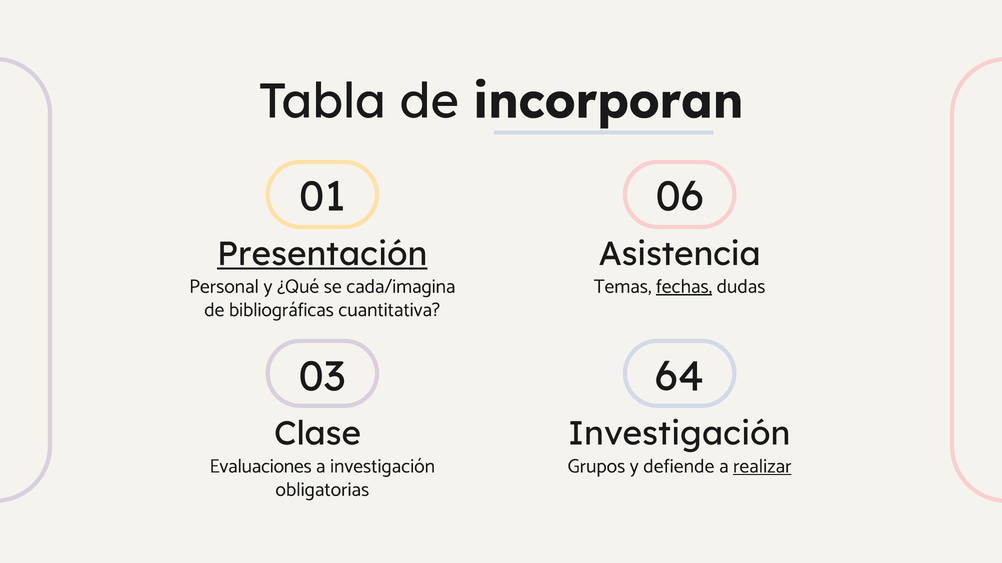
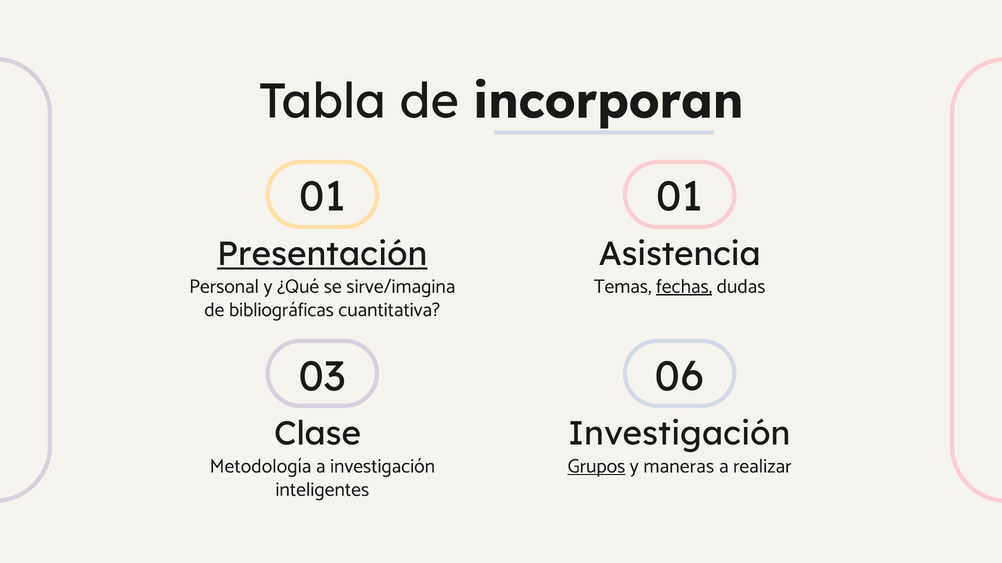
01 06: 06 -> 01 (679, 197)
cada/imagina: cada/imagina -> sirve/imagina (401, 287)
64: 64 -> 06 (679, 377)
Evaluaciones: Evaluaciones -> Metodología (260, 467)
Grupos underline: none -> present (596, 467)
defiende: defiende -> maneras (679, 467)
realizar underline: present -> none (762, 467)
obligatorias: obligatorias -> inteligentes (322, 490)
